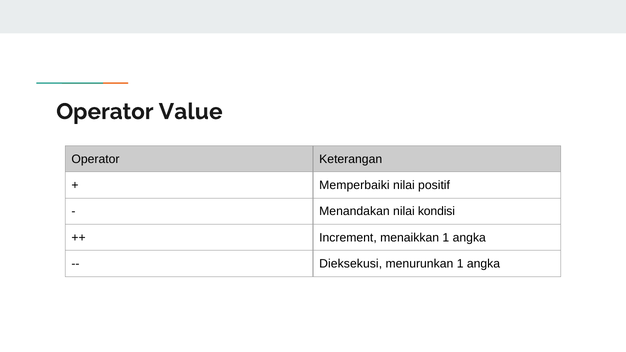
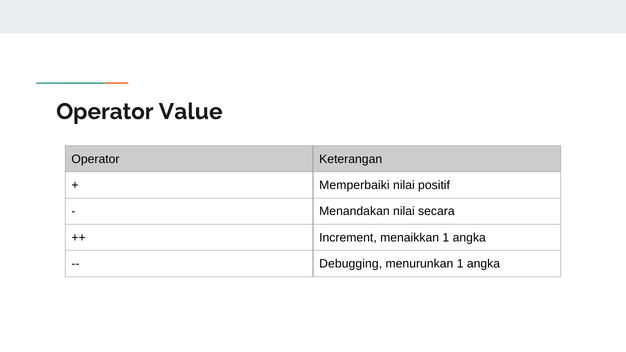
kondisi: kondisi -> secara (436, 211)
Dieksekusi: Dieksekusi -> Debugging (351, 264)
